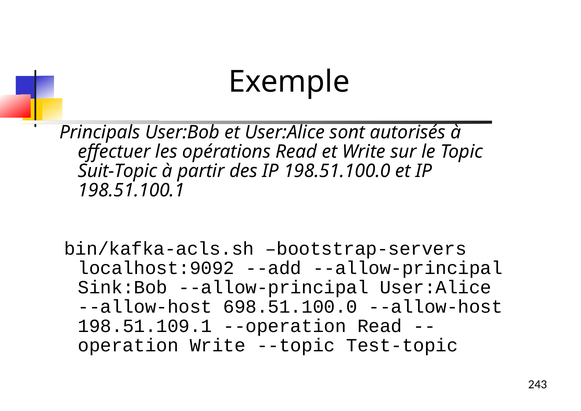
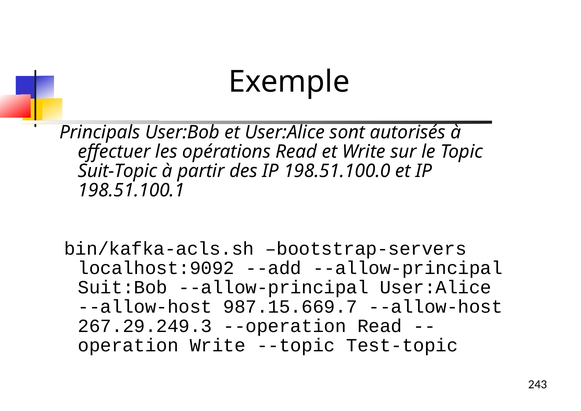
Sink:Bob: Sink:Bob -> Suit:Bob (123, 287)
698.51.100.0: 698.51.100.0 -> 987.15.669.7 (290, 307)
198.51.109.1: 198.51.109.1 -> 267.29.249.3 (145, 326)
